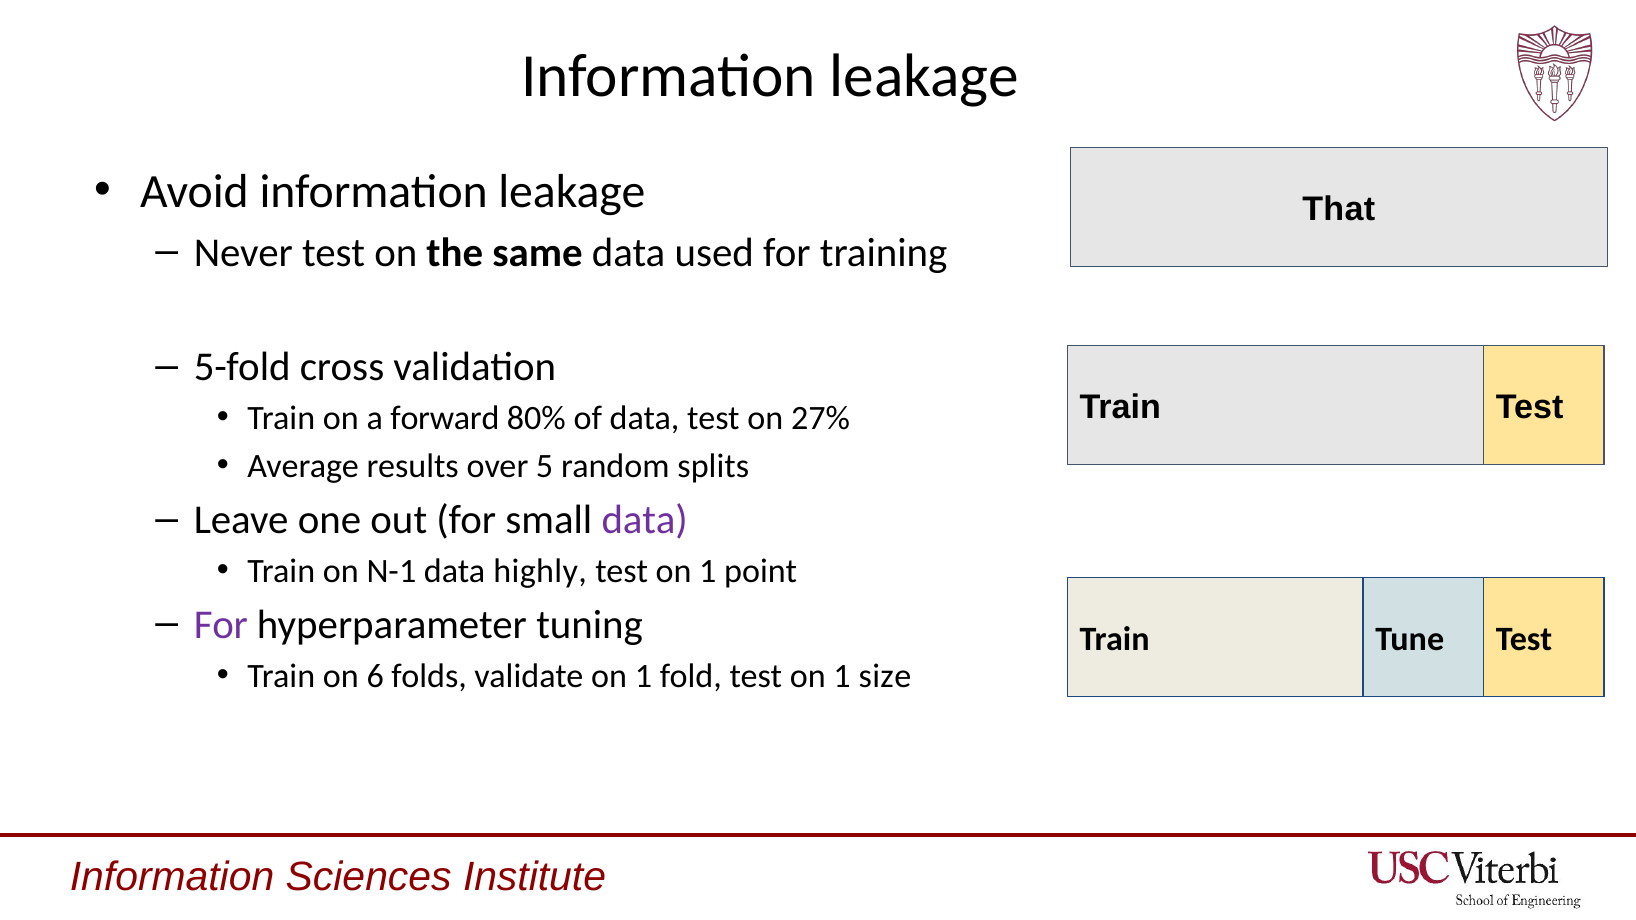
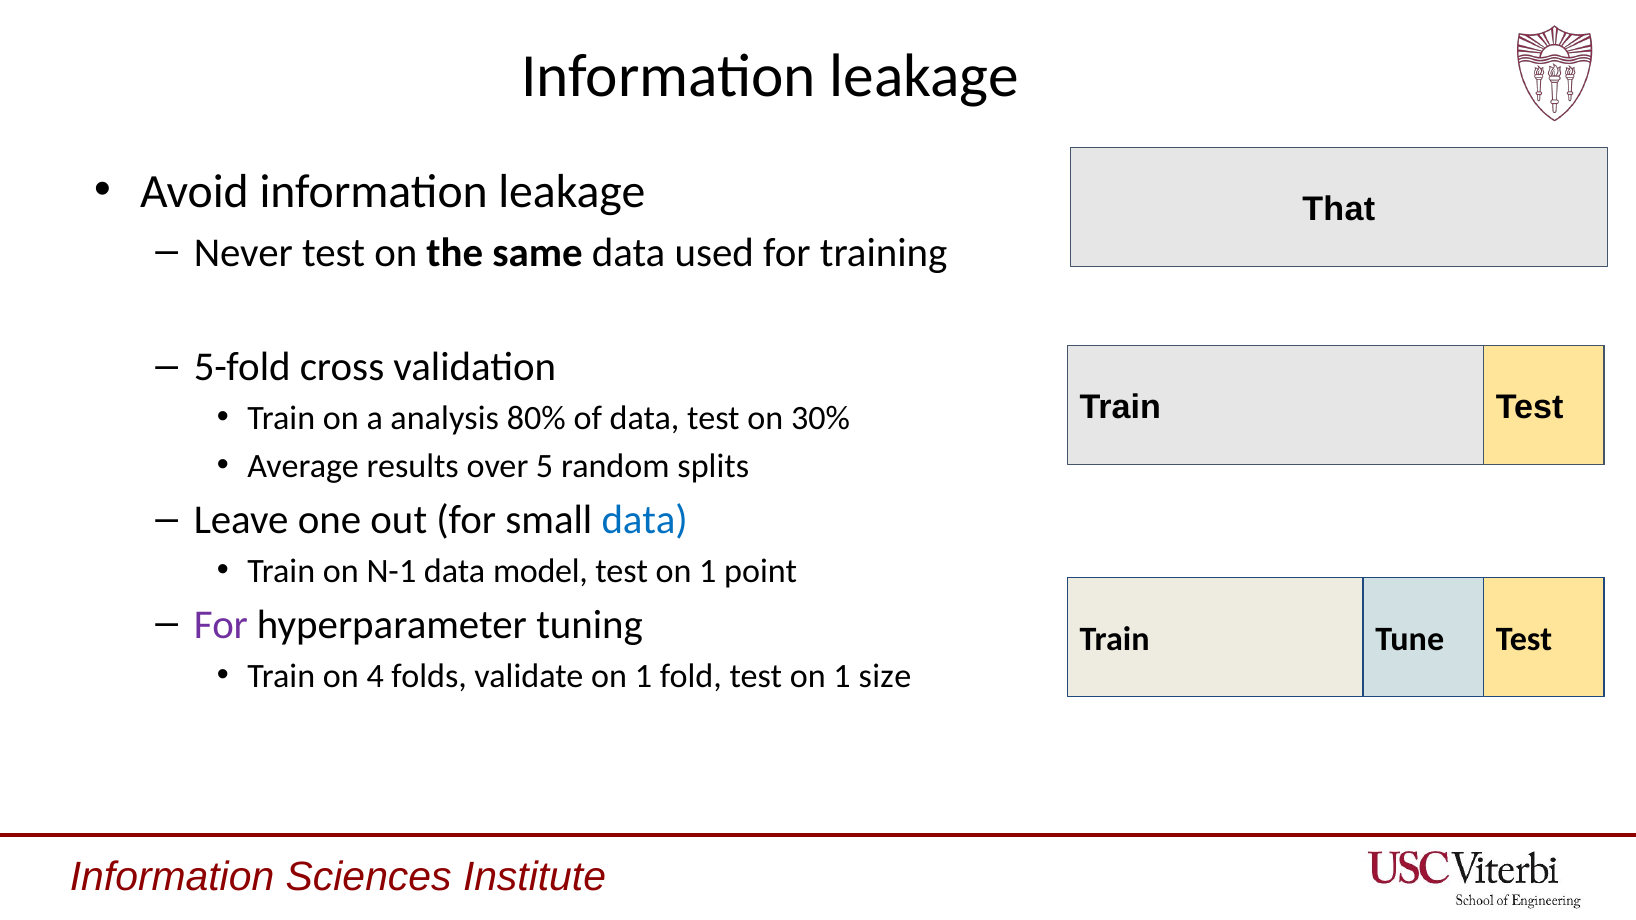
forward: forward -> analysis (445, 419)
27%: 27% -> 30% (820, 419)
data colour: purple -> blue (645, 520)
highly: highly -> model (540, 571)
6: 6 -> 4 (375, 676)
